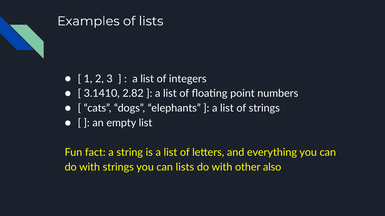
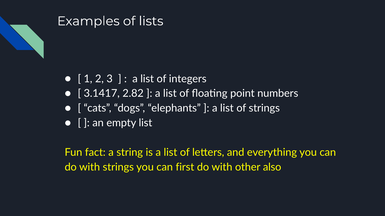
3.1410: 3.1410 -> 3.1417 (102, 94)
can lists: lists -> first (185, 168)
